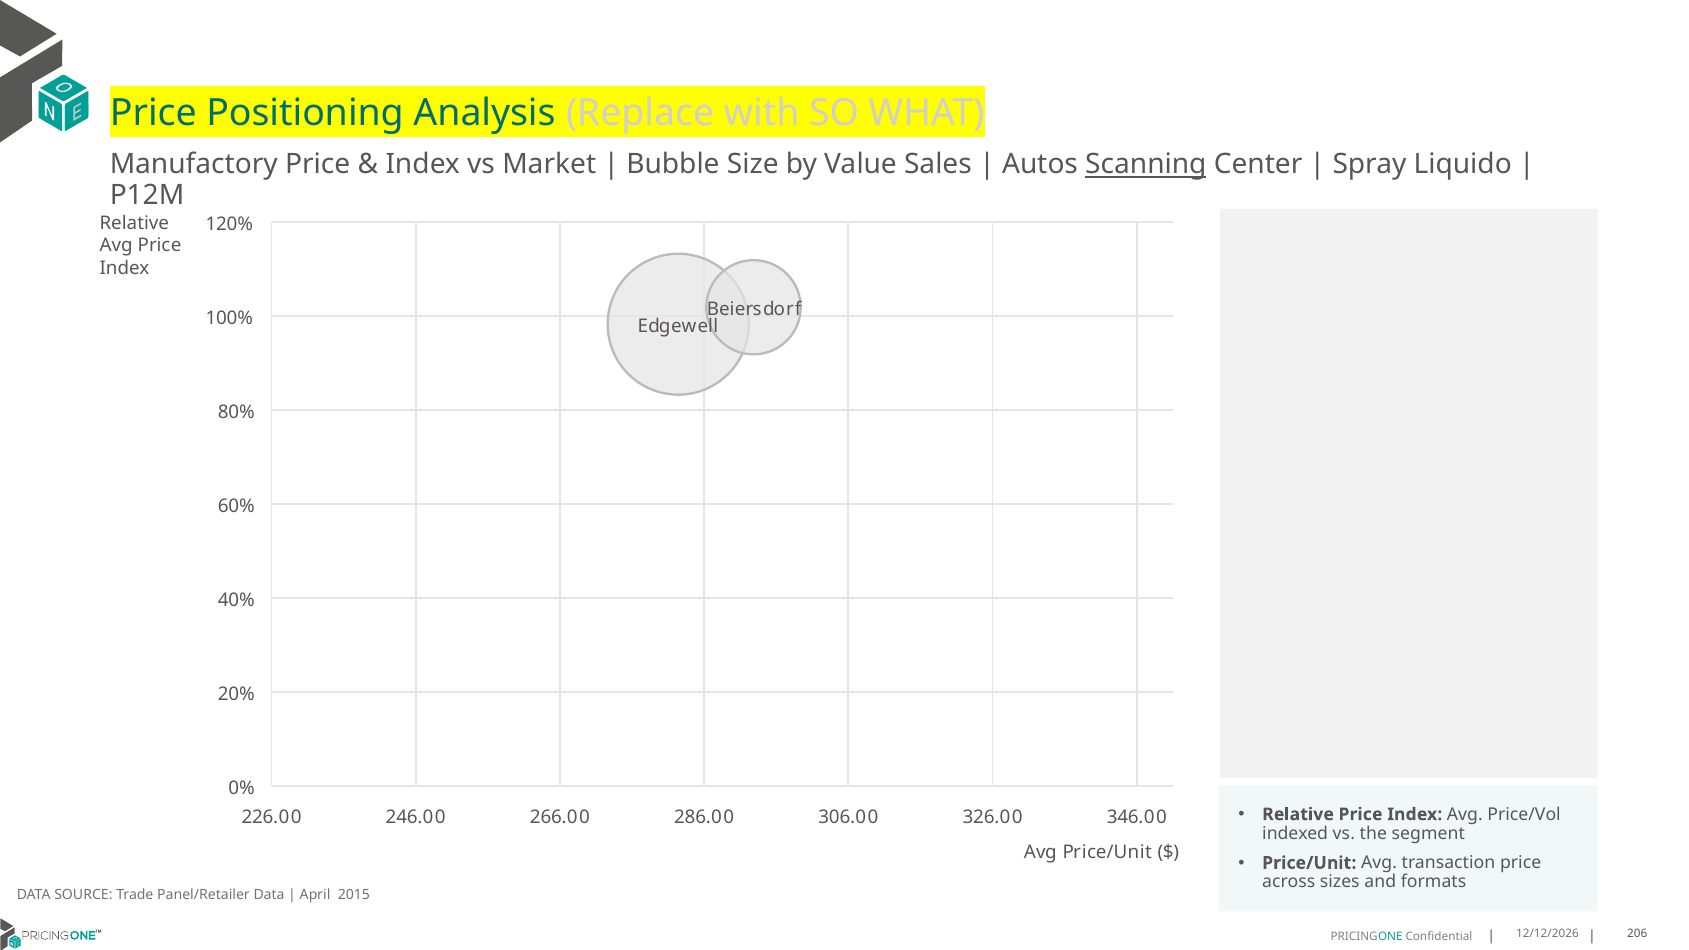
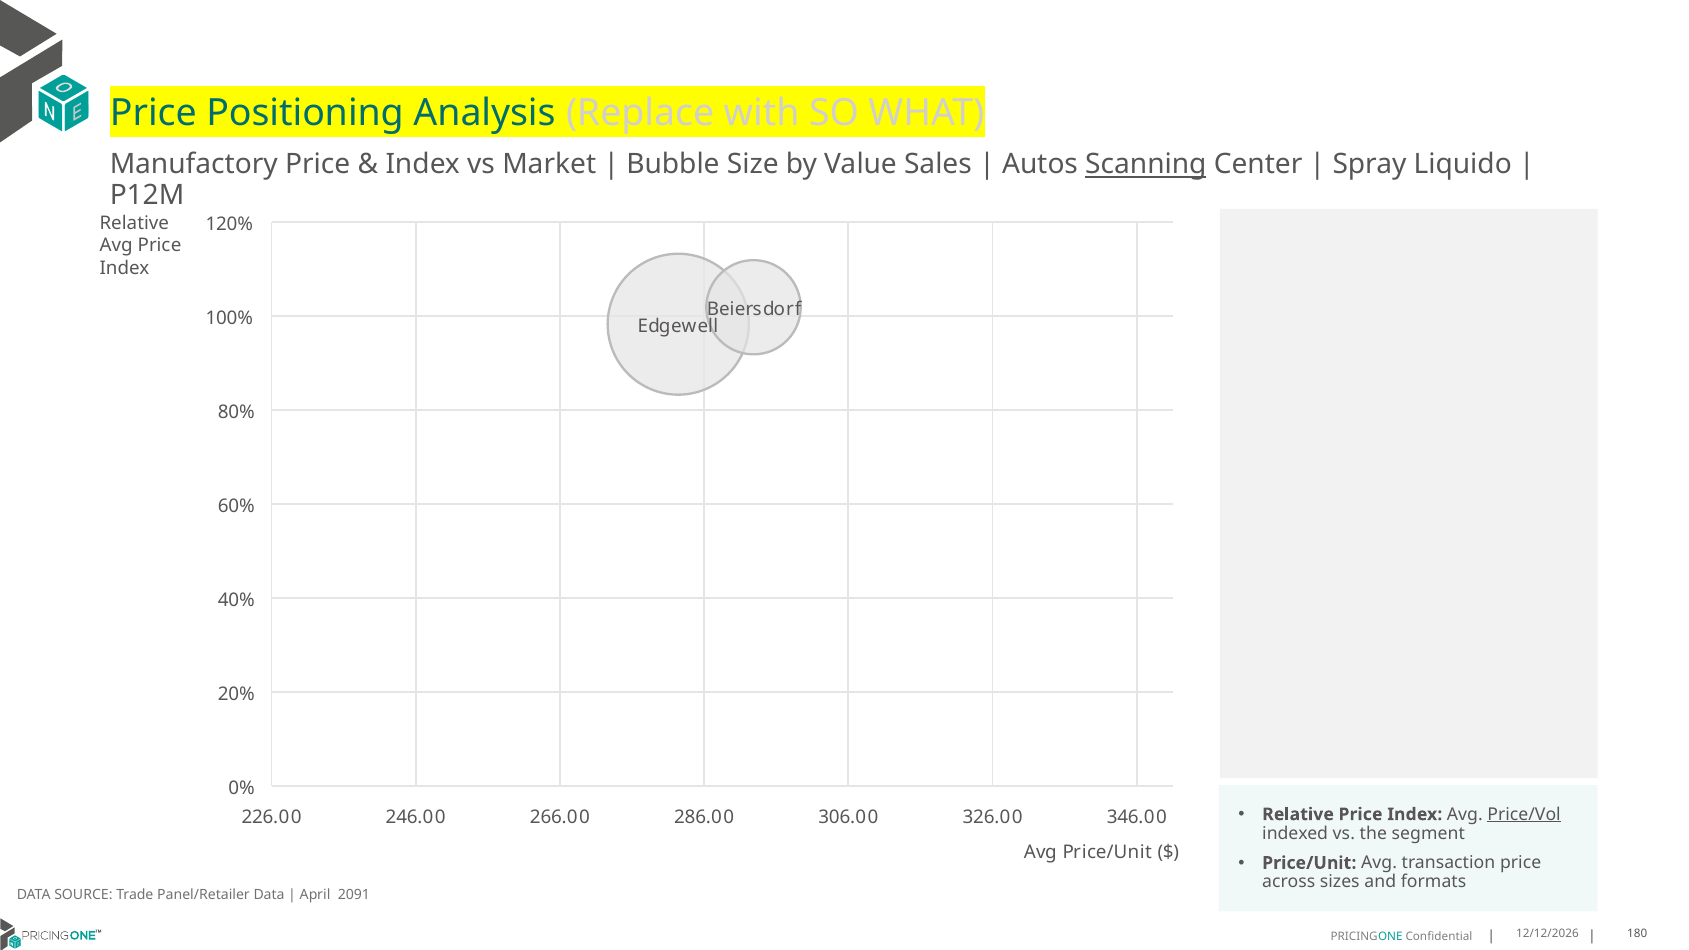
Price/Vol underline: none -> present (1524, 814)
2015: 2015 -> 2091 (354, 895)
206: 206 -> 180 (1637, 934)
